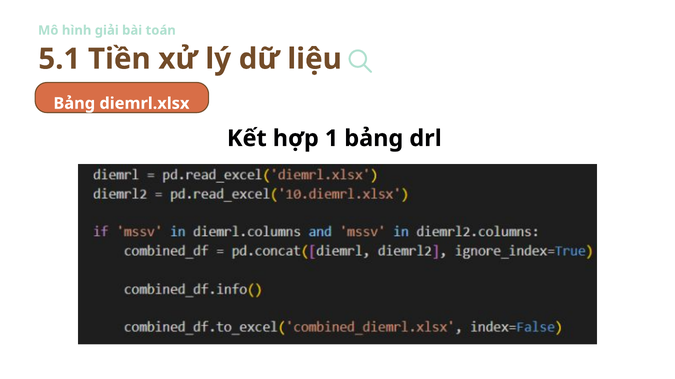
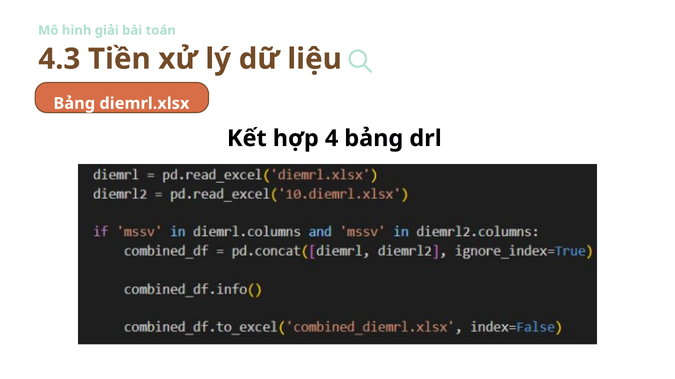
5.1: 5.1 -> 4.3 (59, 59)
1: 1 -> 4 (332, 139)
